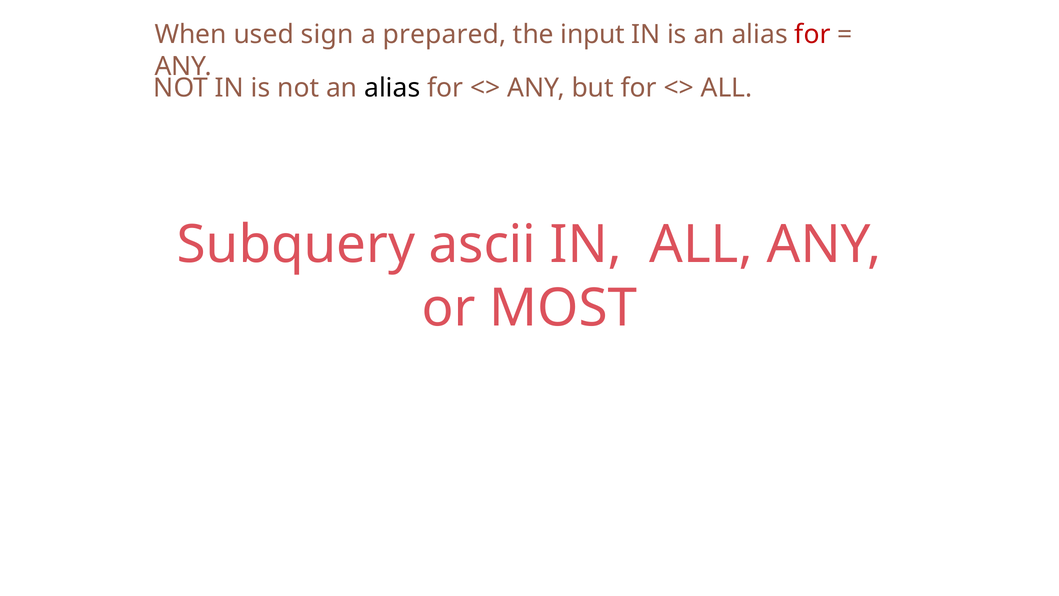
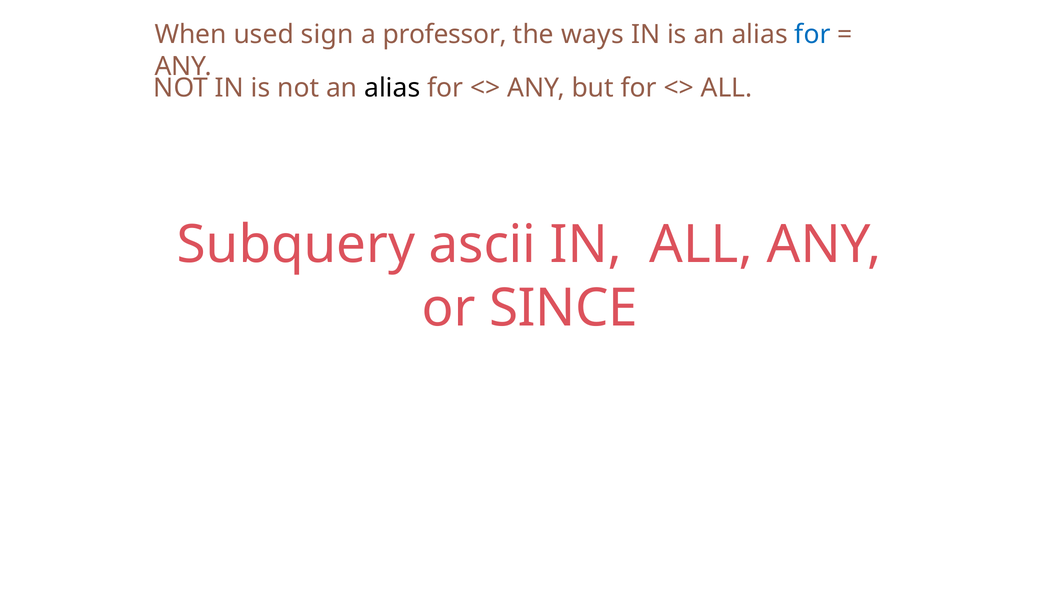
prepared: prepared -> professor (445, 34)
input: input -> ways (592, 34)
for colour: red -> blue (813, 34)
MOST: MOST -> SINCE (564, 308)
